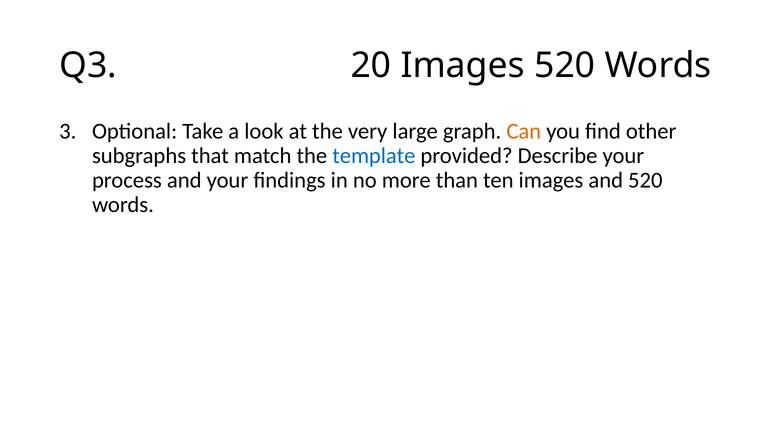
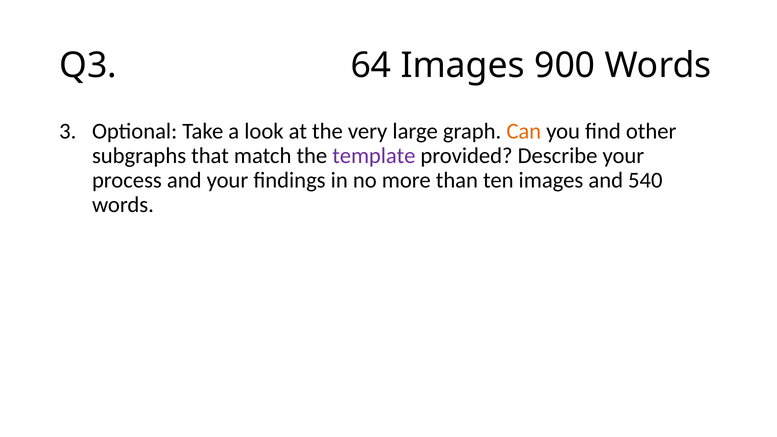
20: 20 -> 64 (371, 65)
Images 520: 520 -> 900 (565, 65)
template colour: blue -> purple (374, 156)
and 520: 520 -> 540 (645, 180)
